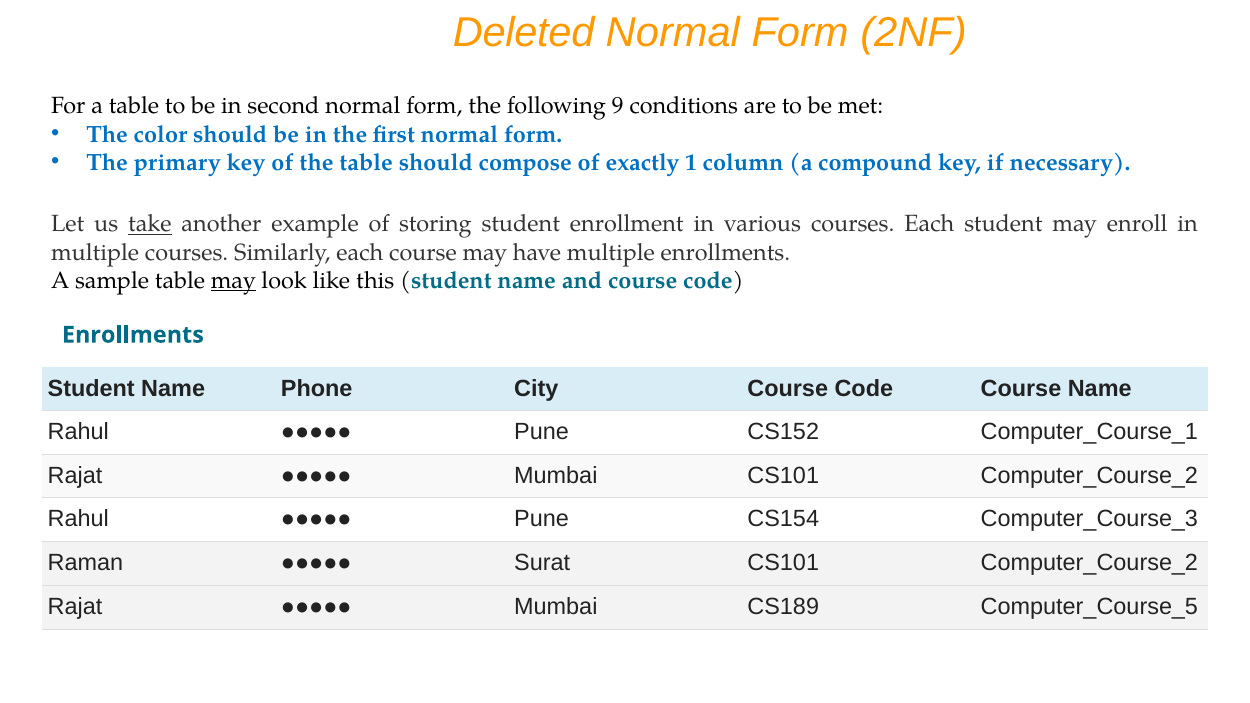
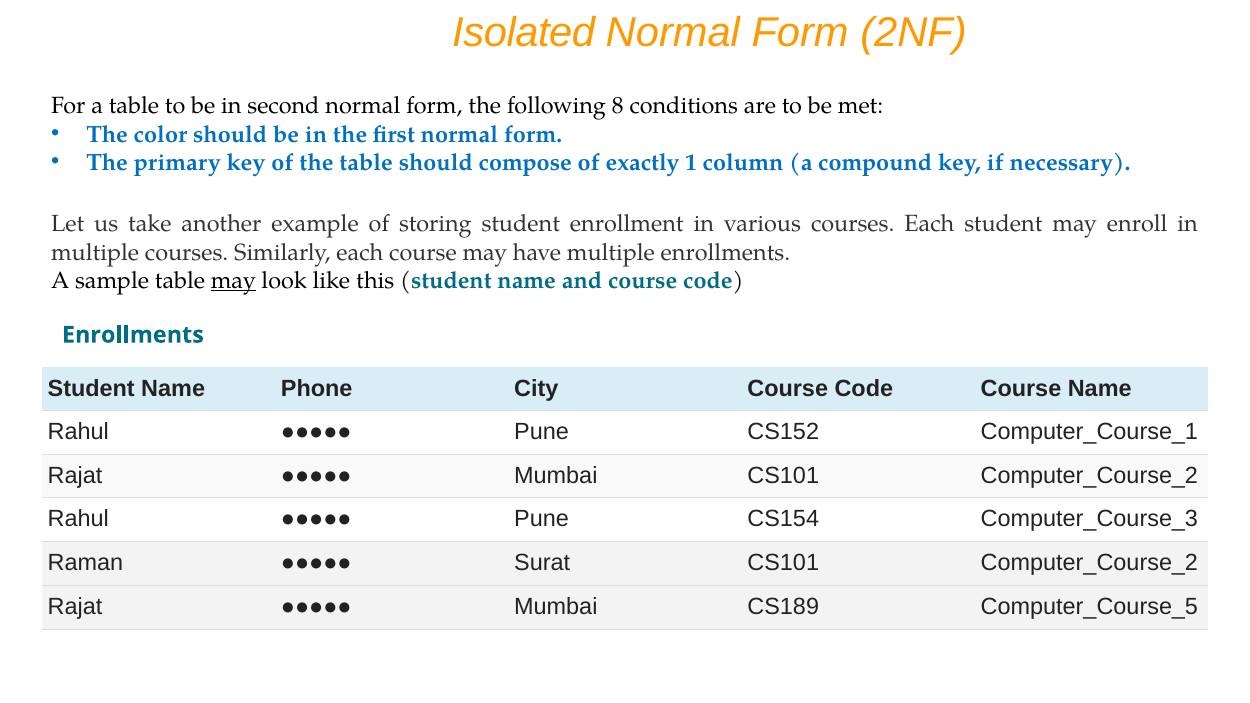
Deleted: Deleted -> Isolated (524, 33)
9: 9 -> 8 (618, 106)
take underline: present -> none (150, 224)
